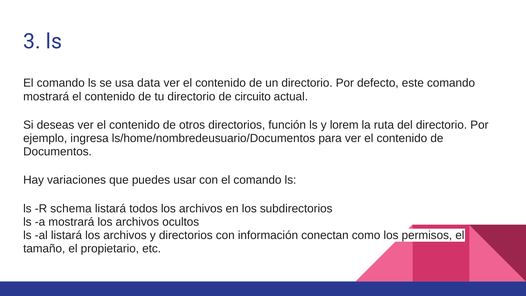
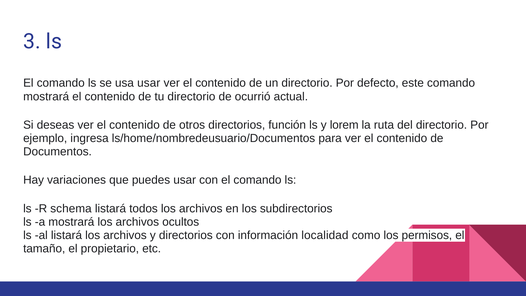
usa data: data -> usar (149, 83)
circuito: circuito -> ocurrió (253, 97)
conectan: conectan -> localidad (325, 235)
